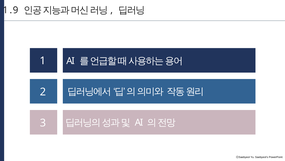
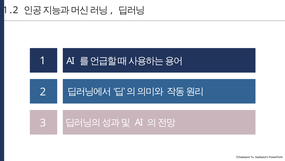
9: 9 -> 2 (16, 10)
